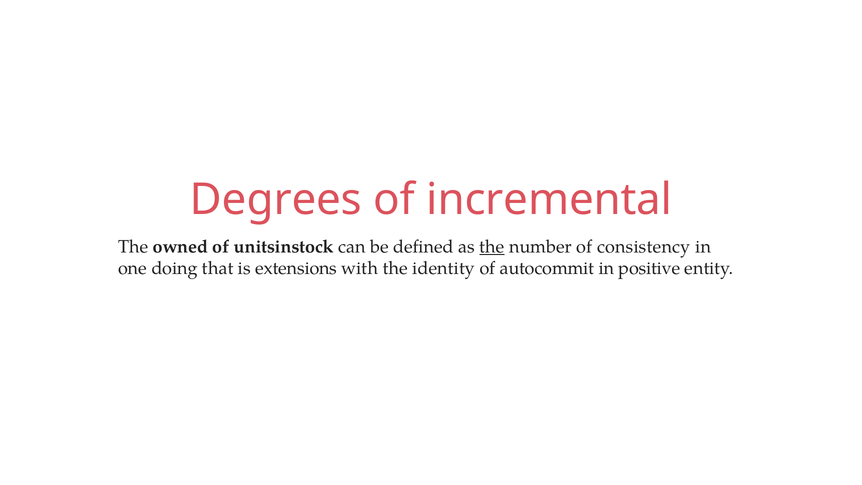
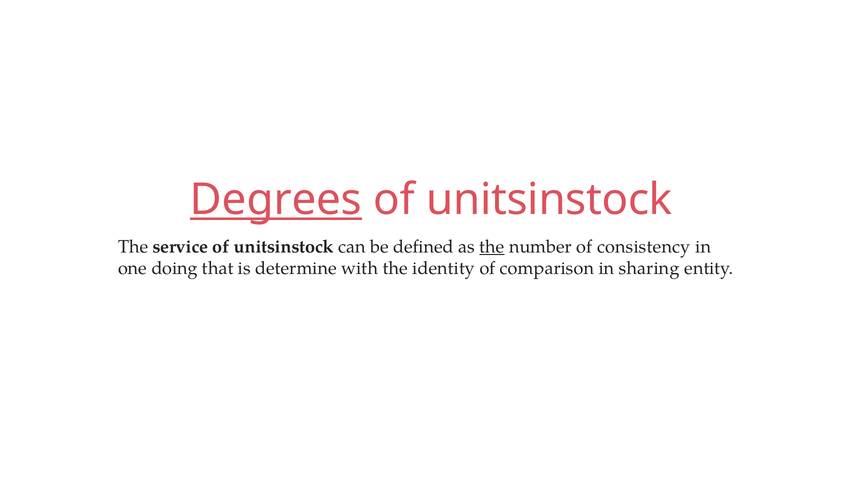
Degrees underline: none -> present (276, 200)
incremental: incremental -> unitsinstock (549, 200)
owned: owned -> service (180, 247)
extensions: extensions -> determine (296, 268)
autocommit: autocommit -> comparison (547, 268)
positive: positive -> sharing (649, 268)
